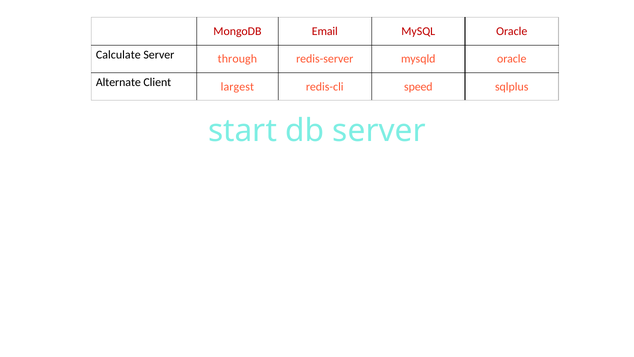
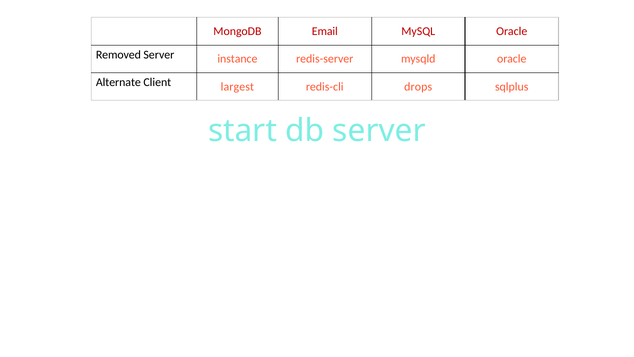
Calculate: Calculate -> Removed (118, 55)
through: through -> instance (237, 59)
speed: speed -> drops (418, 87)
